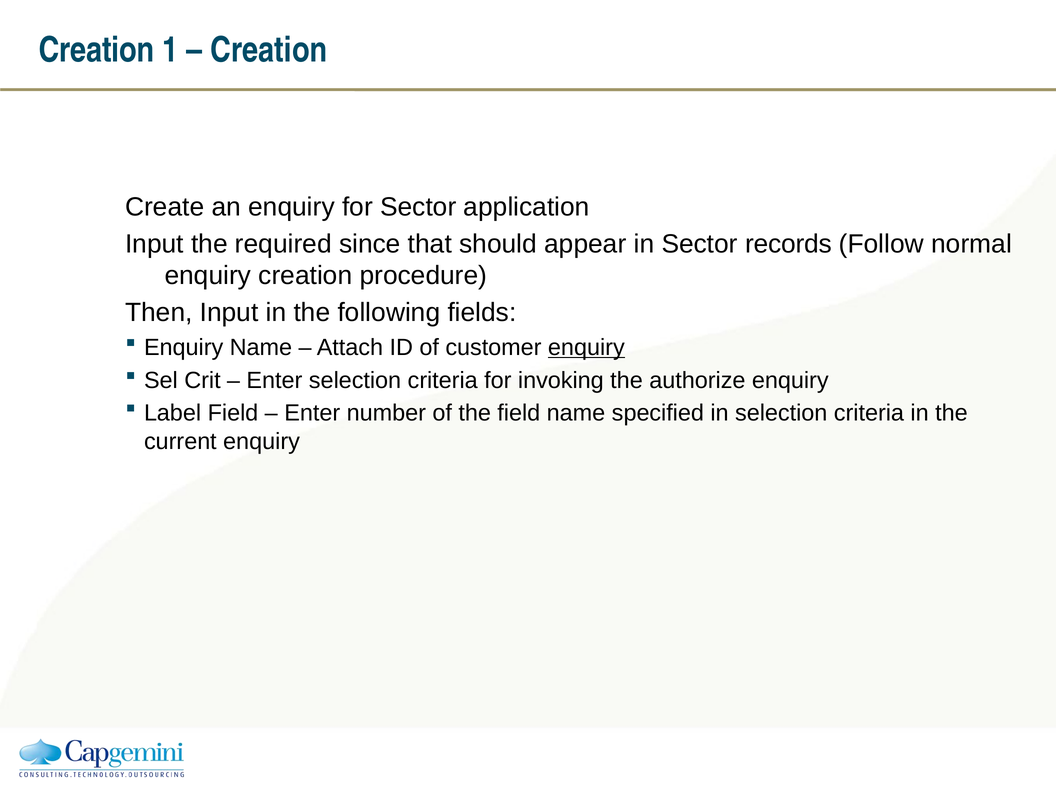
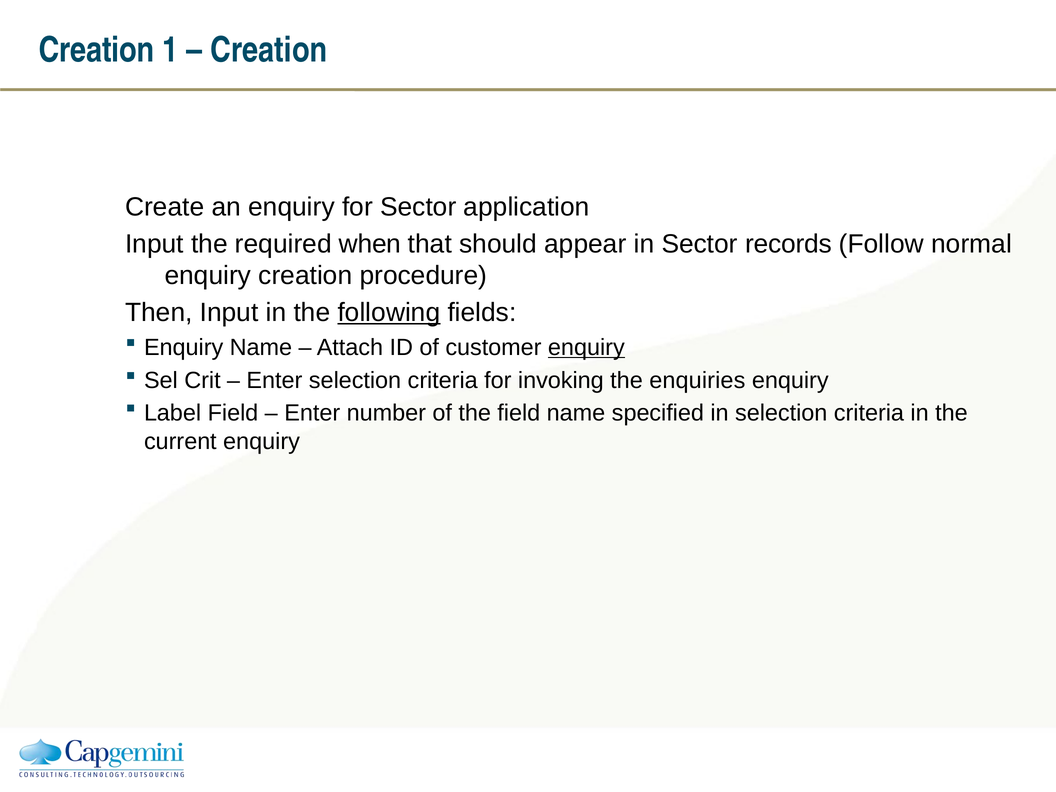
since: since -> when (370, 244)
following underline: none -> present (389, 312)
authorize: authorize -> enquiries (697, 380)
